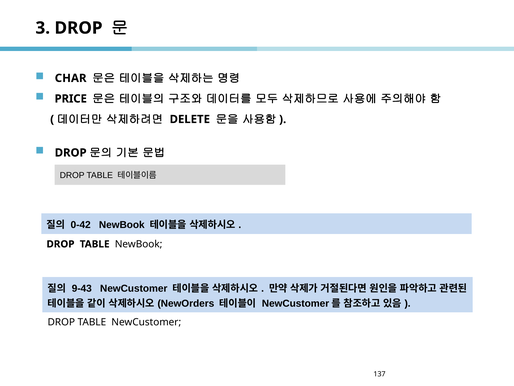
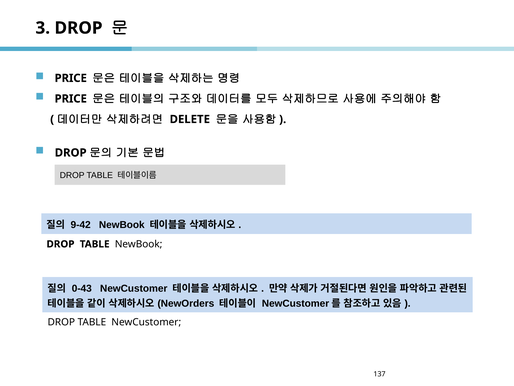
CHAR: CHAR -> PRICE (71, 78)
0-42: 0-42 -> 9-42 (81, 225)
9-43: 9-43 -> 0-43 (82, 288)
